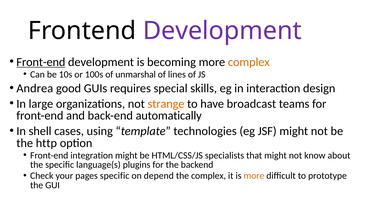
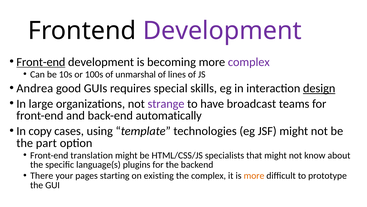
complex colour: orange -> purple (249, 62)
design underline: none -> present (319, 88)
strange colour: orange -> purple (166, 103)
shell: shell -> copy (40, 131)
http: http -> part (46, 143)
integration: integration -> translation (92, 155)
Check: Check -> There (42, 175)
pages specific: specific -> starting (115, 175)
depend: depend -> existing (159, 175)
